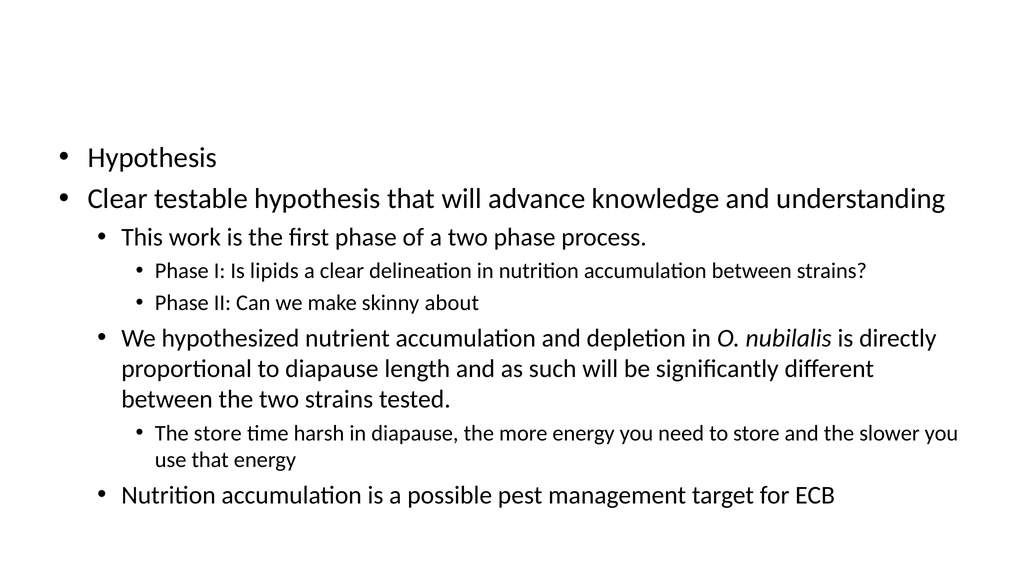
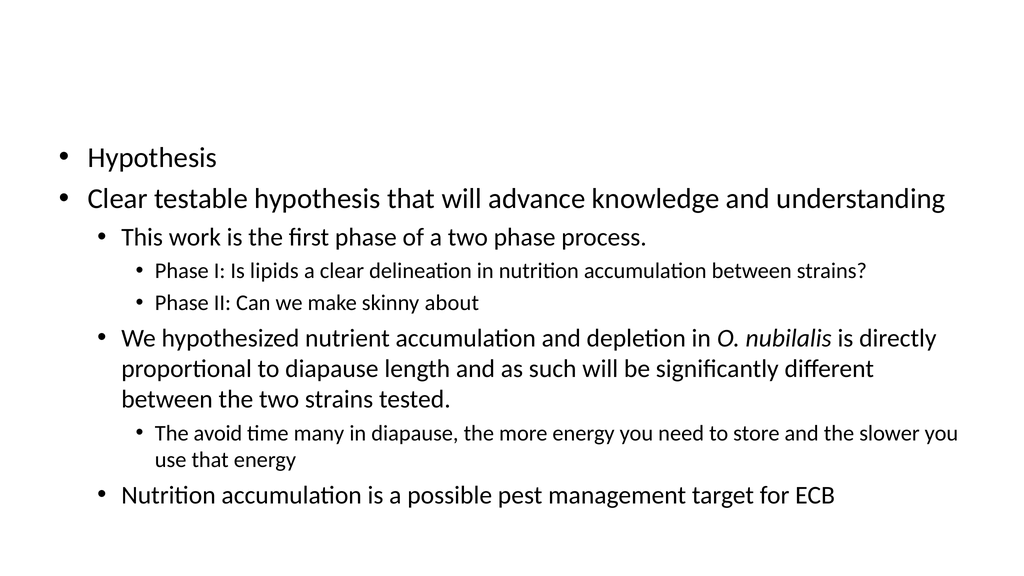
The store: store -> avoid (218, 433)
harsh: harsh -> many (319, 433)
